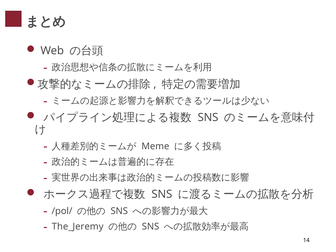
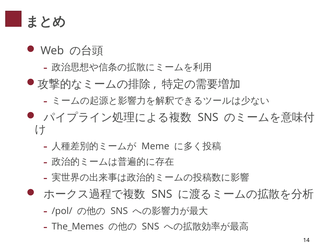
The_Jeremy: The_Jeremy -> The_Memes (78, 227)
